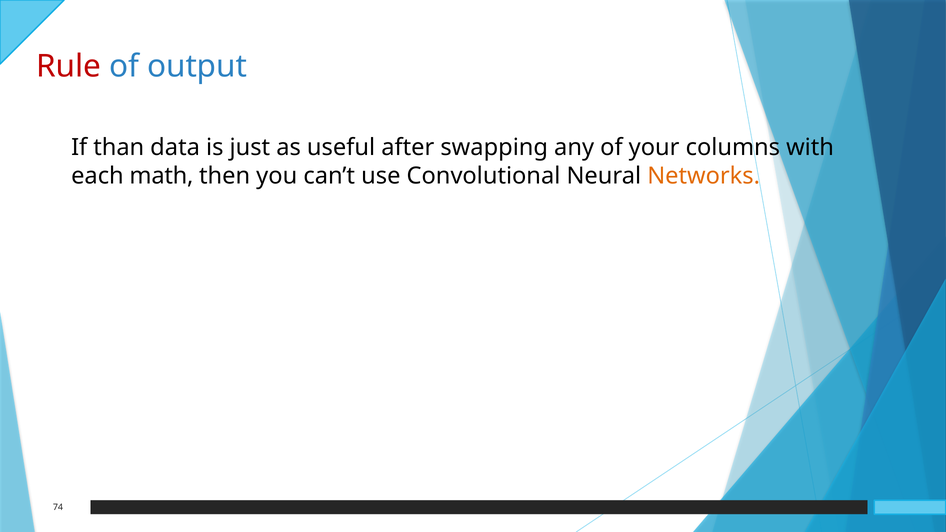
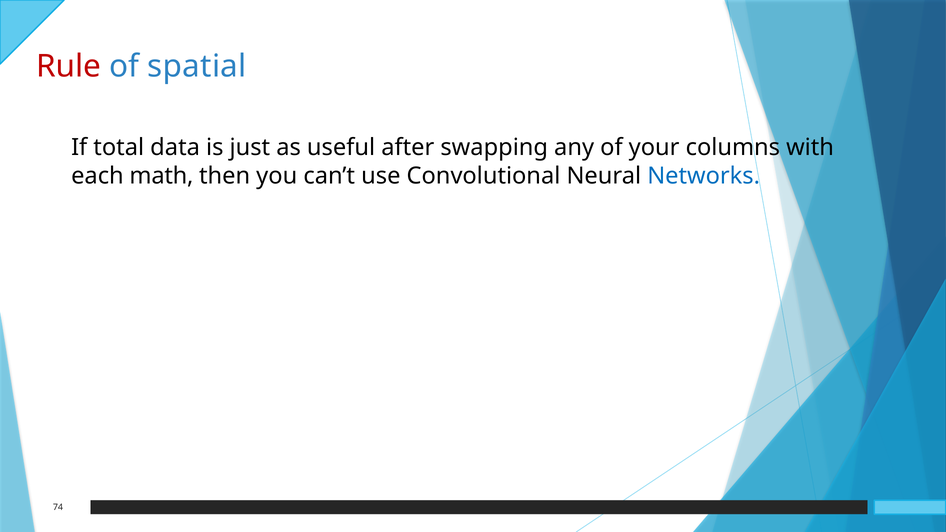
output: output -> spatial (197, 66)
than: than -> total (119, 148)
Networks colour: orange -> blue (704, 176)
